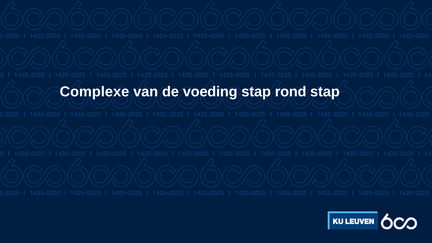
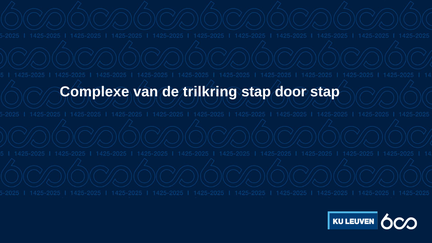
voeding: voeding -> trilkring (210, 92)
rond: rond -> door (291, 92)
